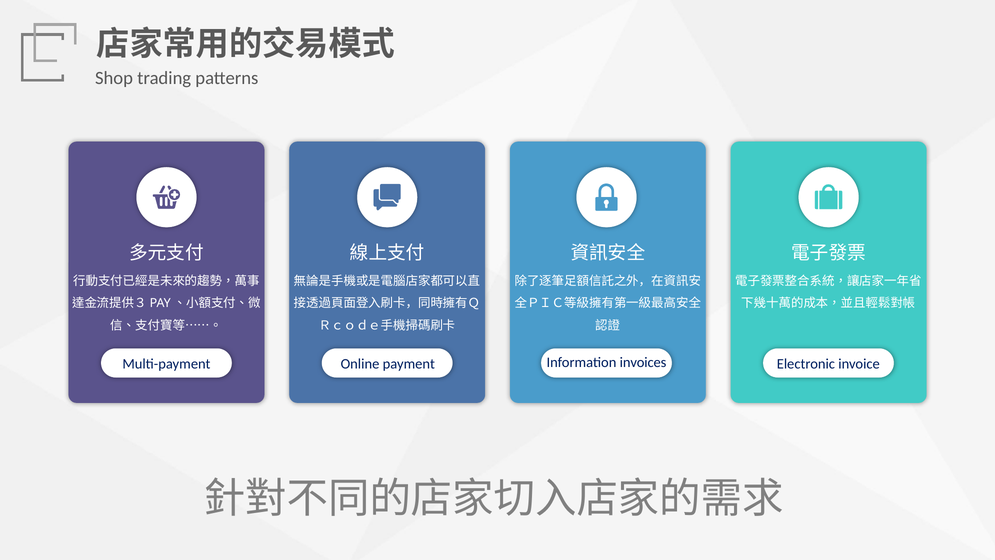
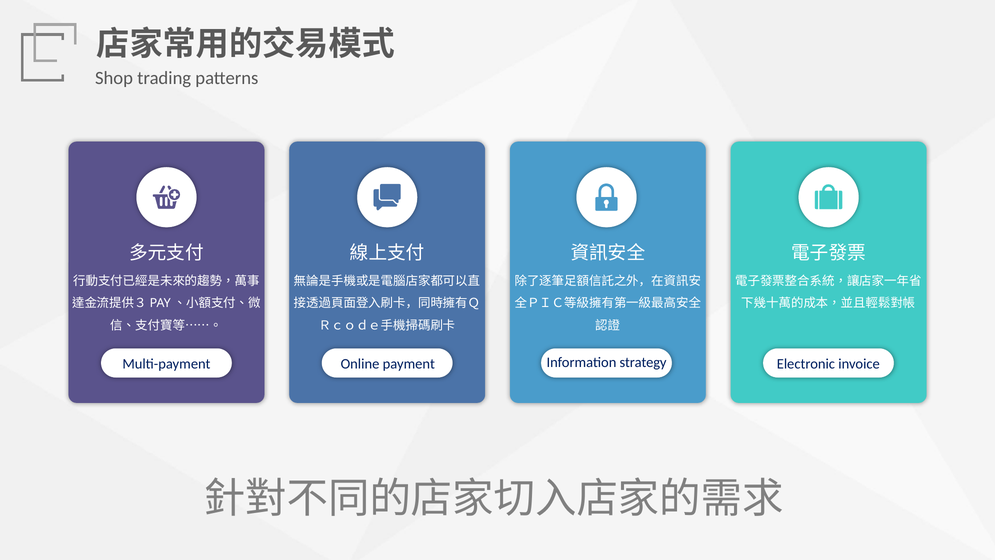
invoices: invoices -> strategy (643, 362)
